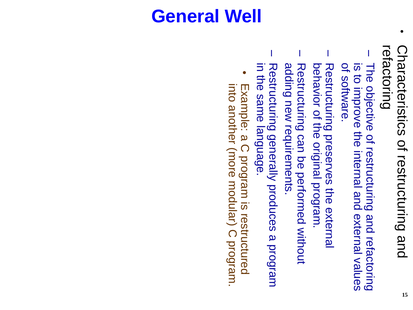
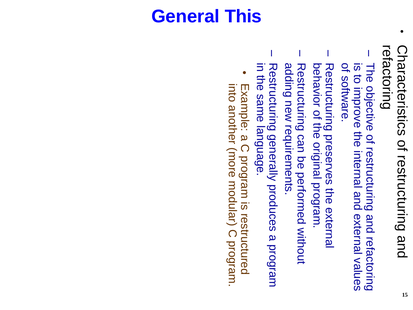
Well: Well -> This (243, 16)
